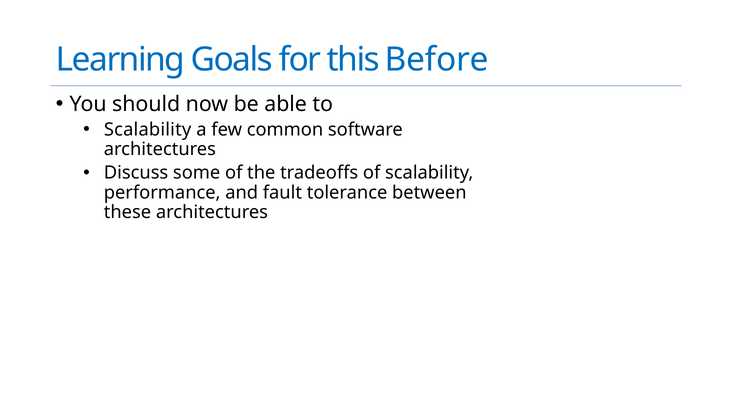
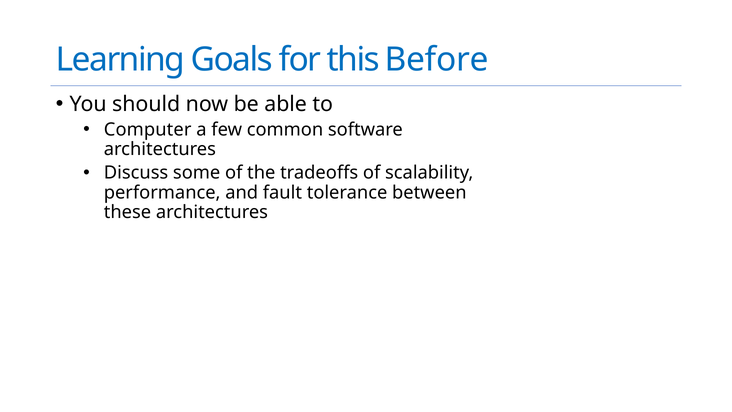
Scalability: Scalability -> Computer (148, 129)
